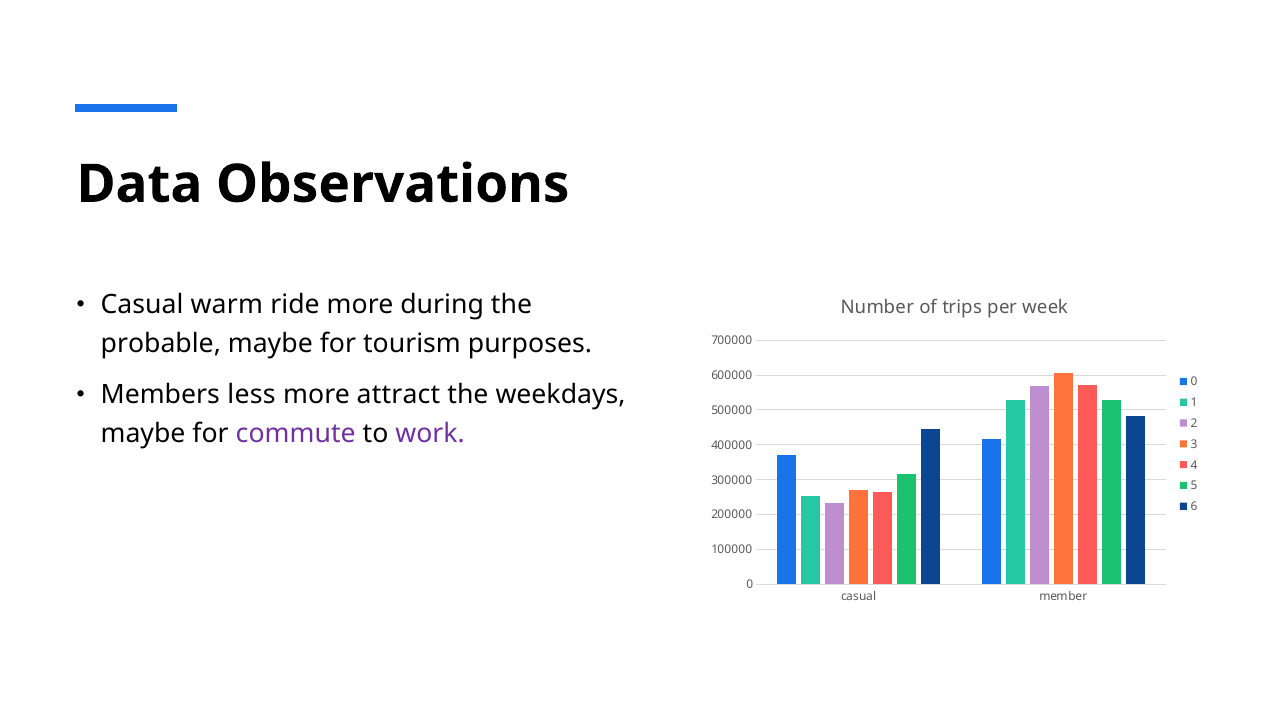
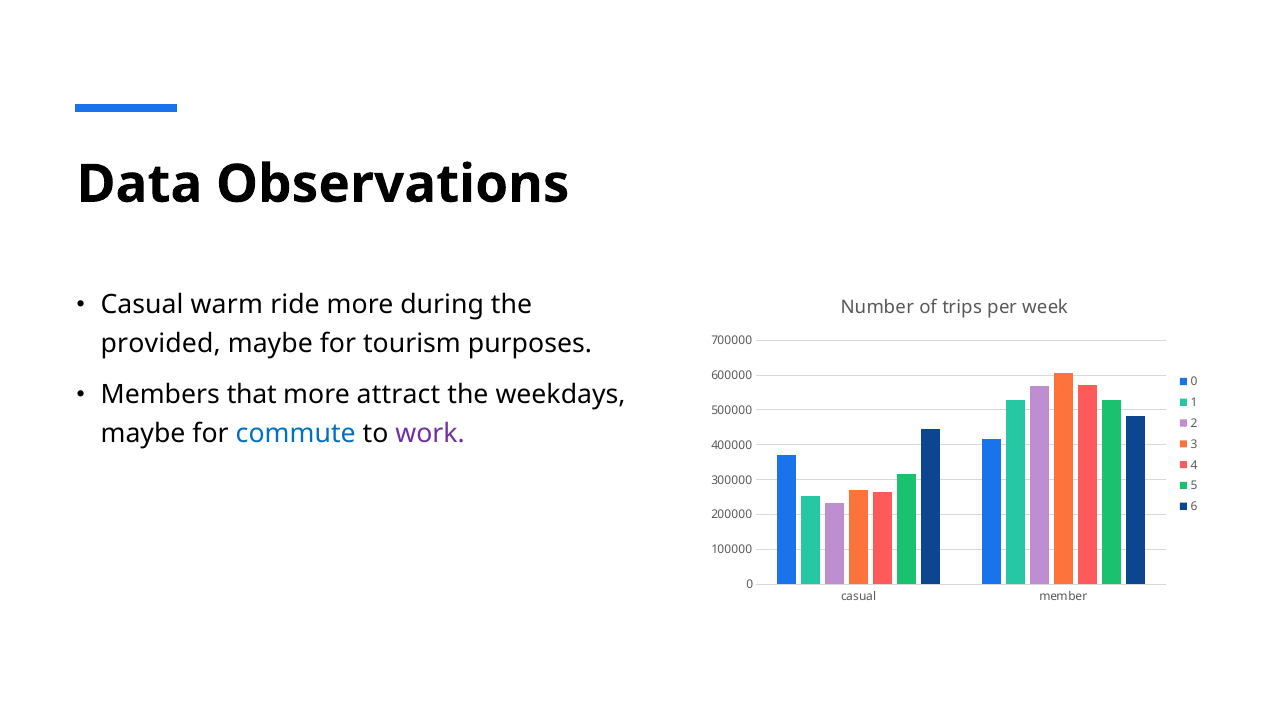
probable: probable -> provided (161, 343)
less: less -> that (252, 395)
commute colour: purple -> blue (296, 433)
